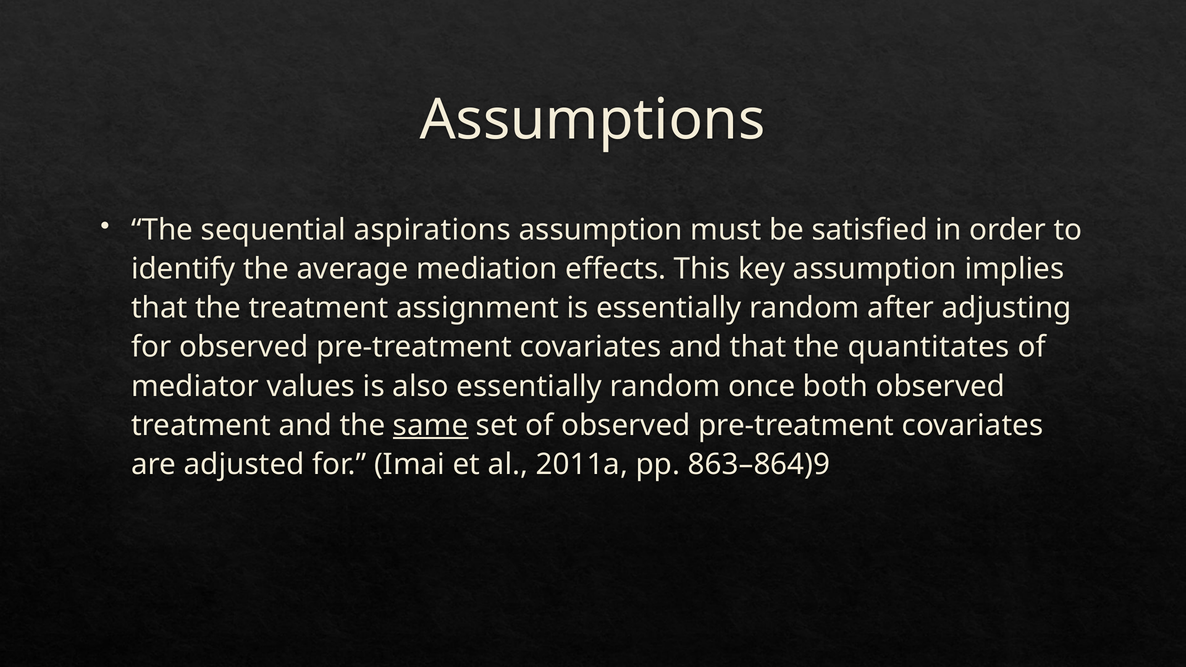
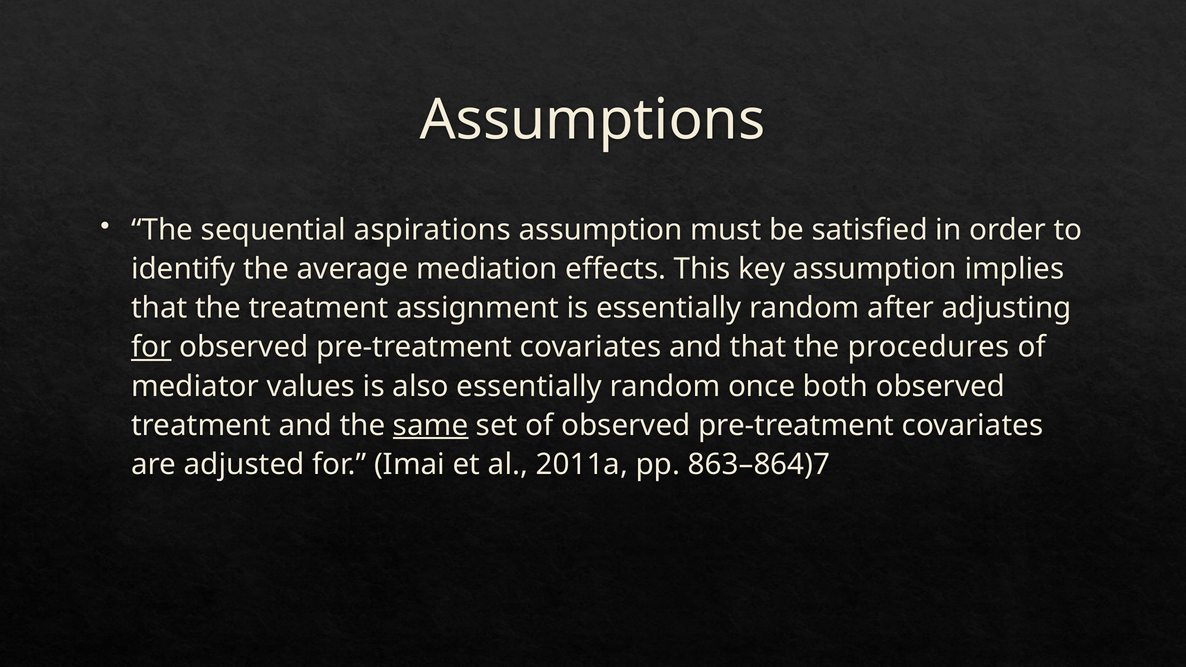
for underline: none -> present (151, 347)
quantitates: quantitates -> procedures (929, 347)
863–864)9: 863–864)9 -> 863–864)7 (759, 465)
